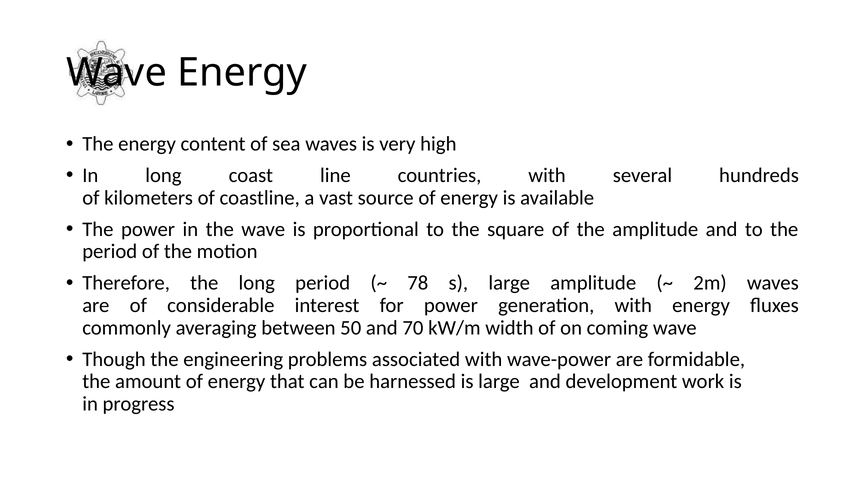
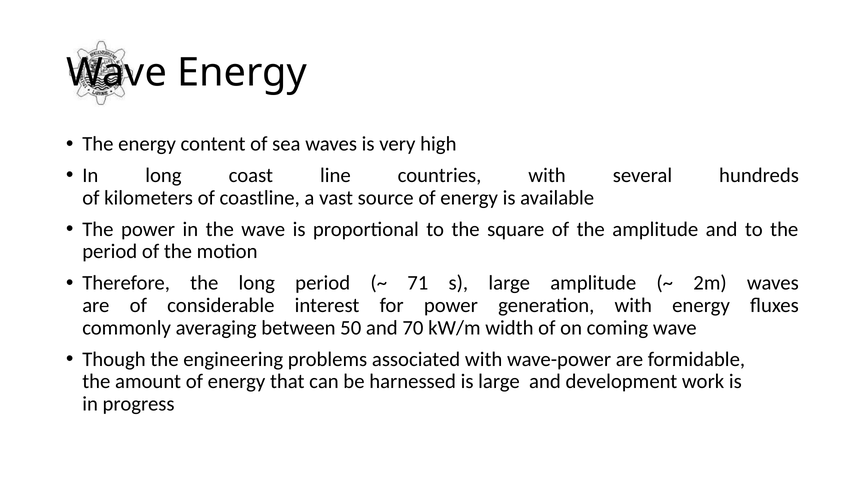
78: 78 -> 71 (418, 283)
